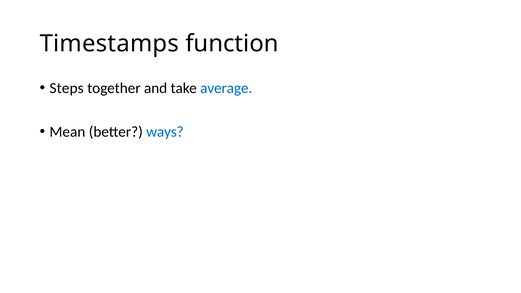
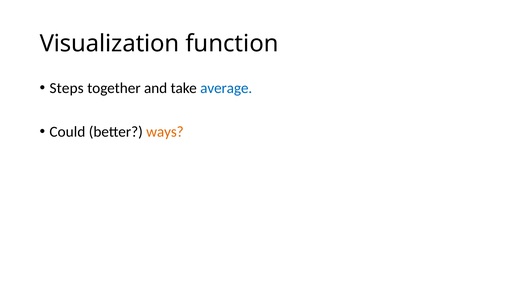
Timestamps: Timestamps -> Visualization (110, 44)
Mean: Mean -> Could (67, 132)
ways colour: blue -> orange (165, 132)
